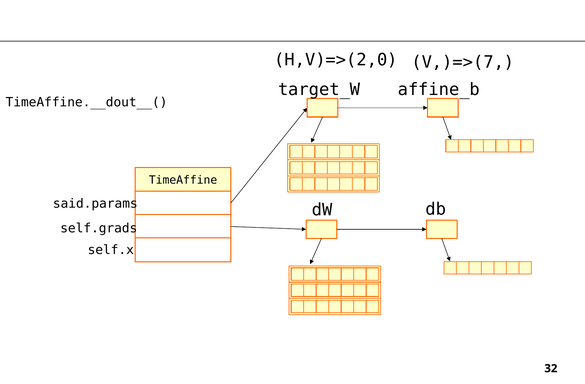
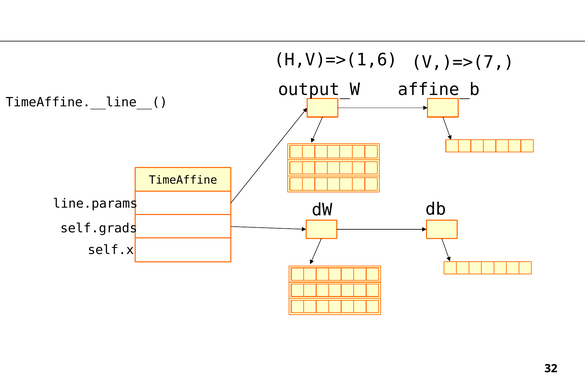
H,V)=>(2,0: H,V)=>(2,0 -> H,V)=>(1,6 (336, 60)
target_W: target_W -> output_W (319, 90)
TimeAffine.__dout__(: TimeAffine.__dout__( -> TimeAffine.__line__( (87, 102)
said.params: said.params -> line.params (95, 204)
